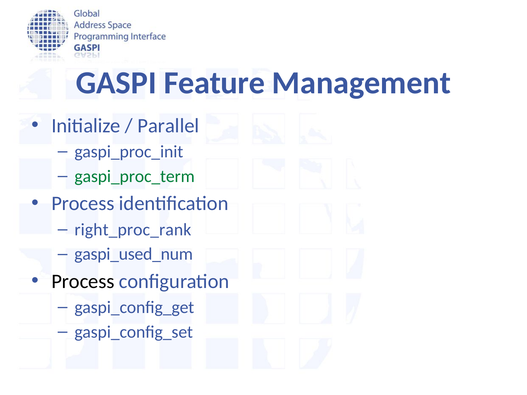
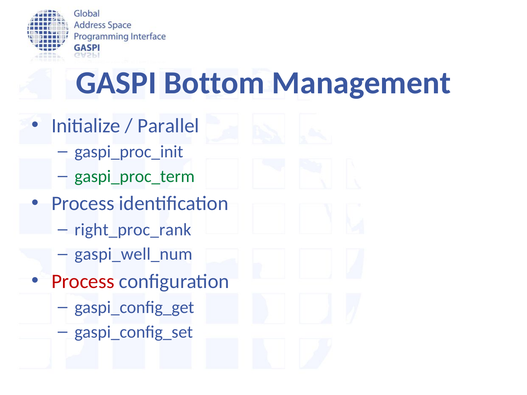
Feature: Feature -> Bottom (214, 83)
gaspi_used_num: gaspi_used_num -> gaspi_well_num (133, 254)
Process colour: black -> red (83, 281)
